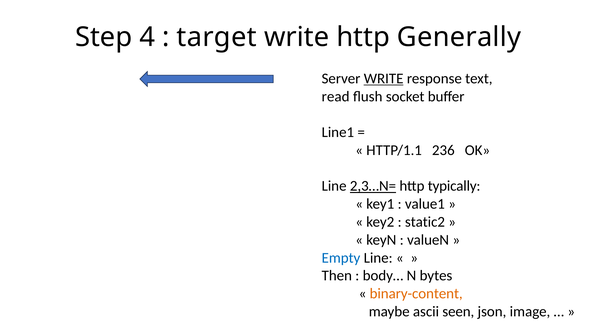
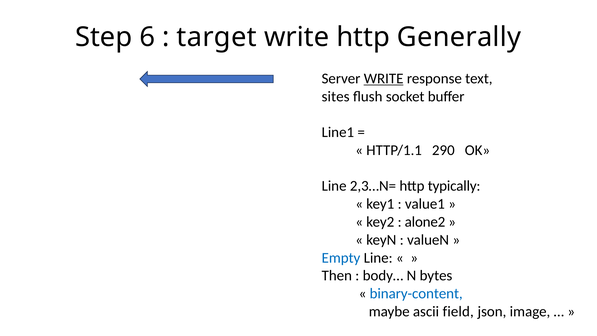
4: 4 -> 6 (147, 37)
read: read -> sites (336, 96)
236: 236 -> 290 (443, 150)
2,3…N= underline: present -> none (373, 186)
static2: static2 -> alone2 (425, 222)
binary-content colour: orange -> blue (416, 293)
seen: seen -> field (458, 311)
